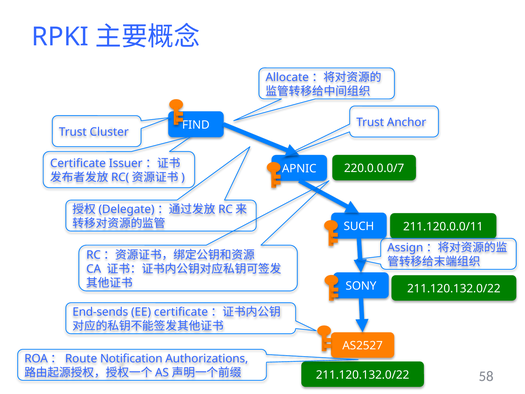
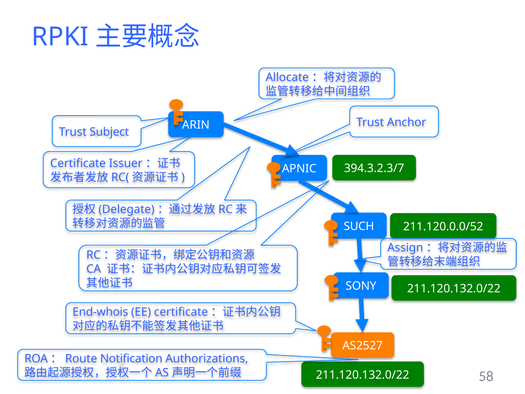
FIND: FIND -> ARIN (196, 125)
Cluster: Cluster -> Subject (109, 132)
220.0.0.0/7: 220.0.0.0/7 -> 394.3.2.3/7 (374, 168)
211.120.0.0/11: 211.120.0.0/11 -> 211.120.0.0/52 (443, 227)
End-sends: End-sends -> End-whois (100, 312)
